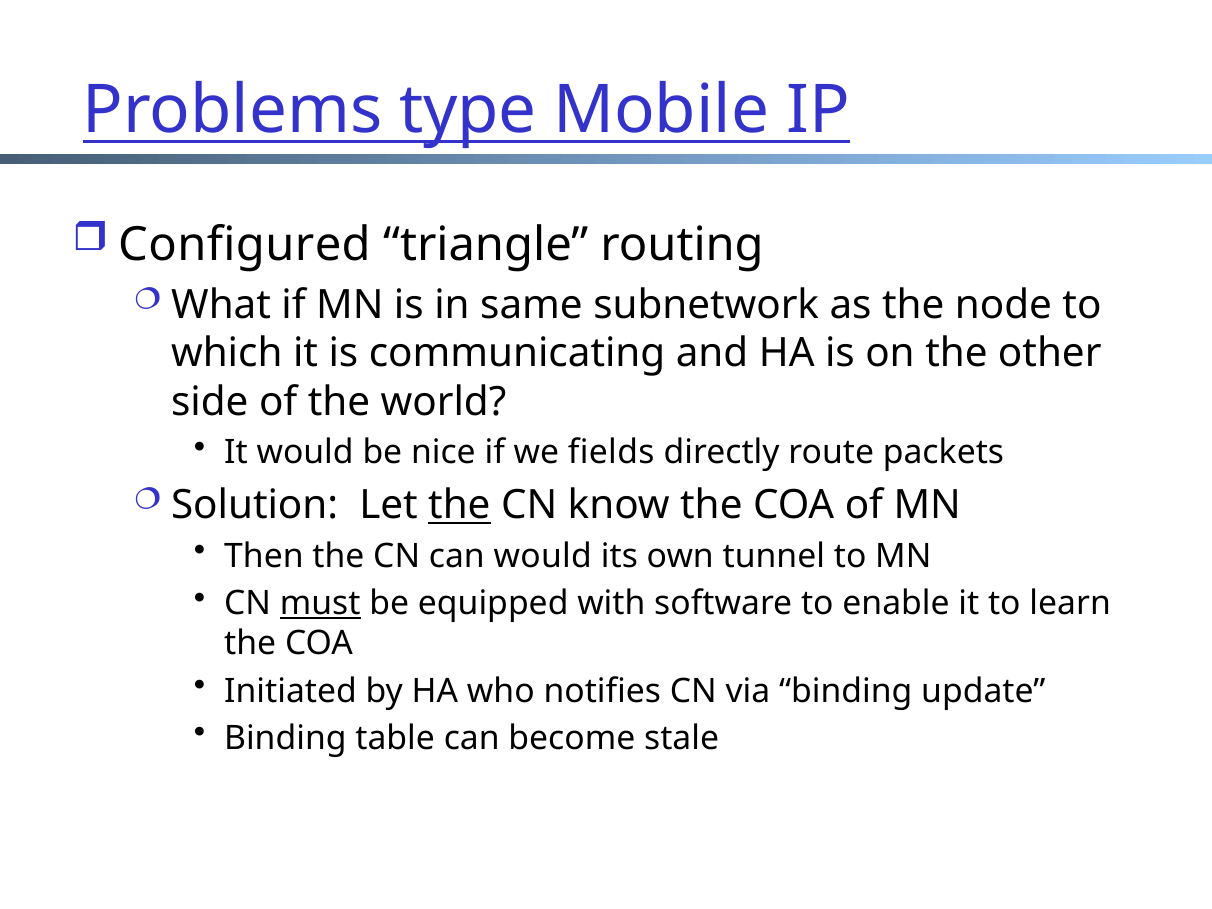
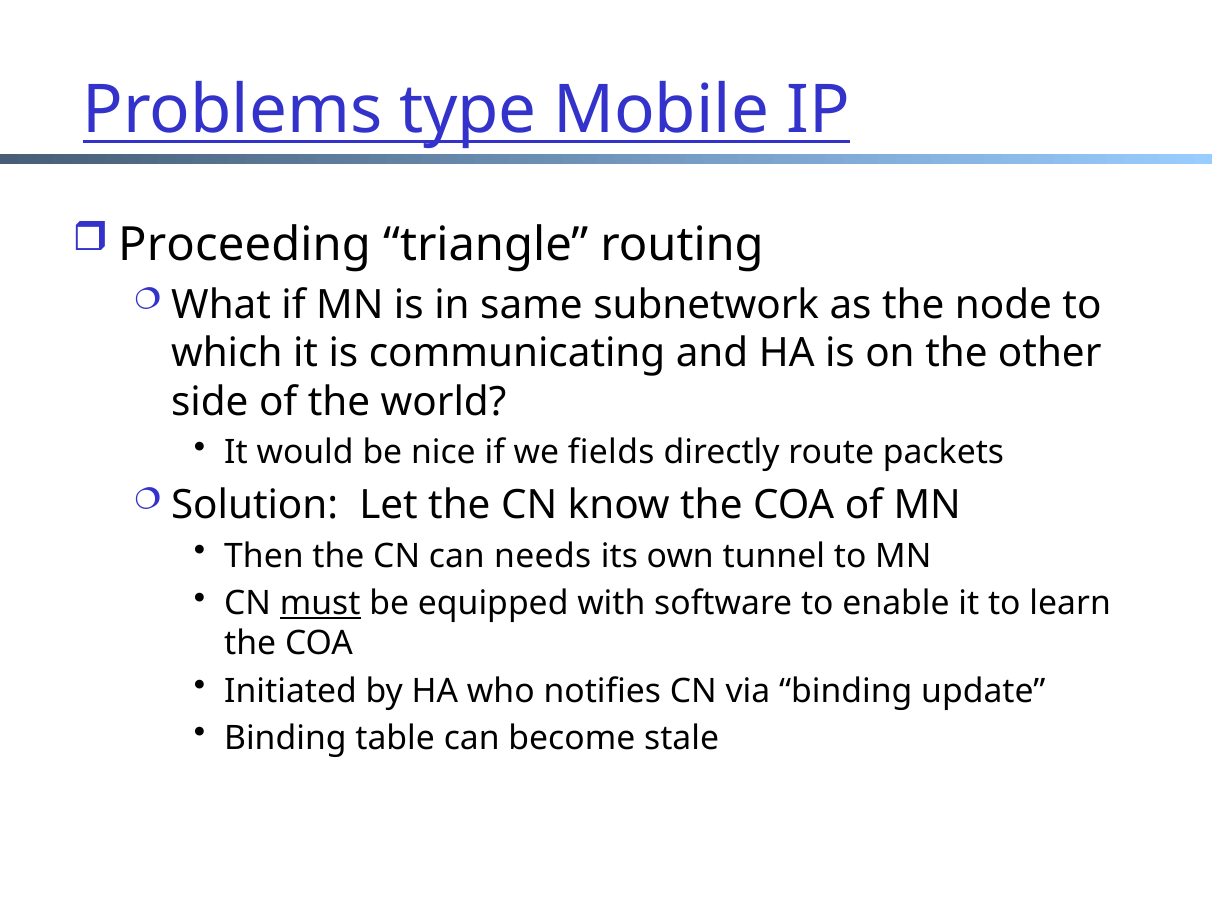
Configured: Configured -> Proceeding (245, 245)
the underline: present -> none (459, 505)
can would: would -> needs (543, 556)
